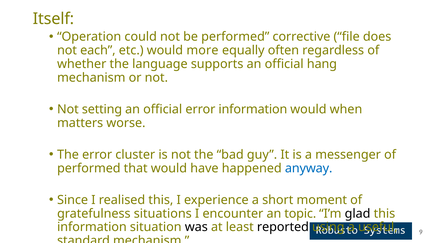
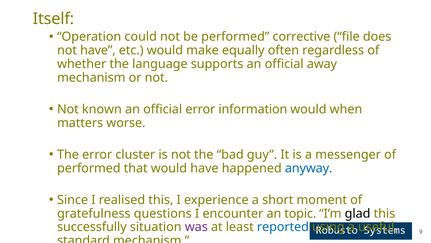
not each: each -> have (98, 50)
more: more -> make (203, 50)
hang: hang -> away (322, 64)
setting: setting -> known (102, 109)
situations: situations -> questions (163, 213)
information: information -> successfully (92, 227)
was colour: black -> purple (196, 227)
reported colour: black -> blue (283, 227)
